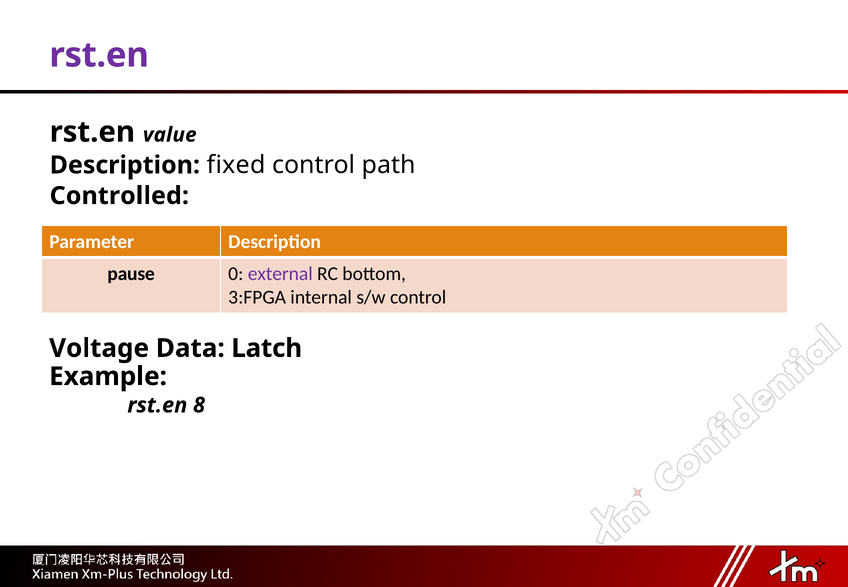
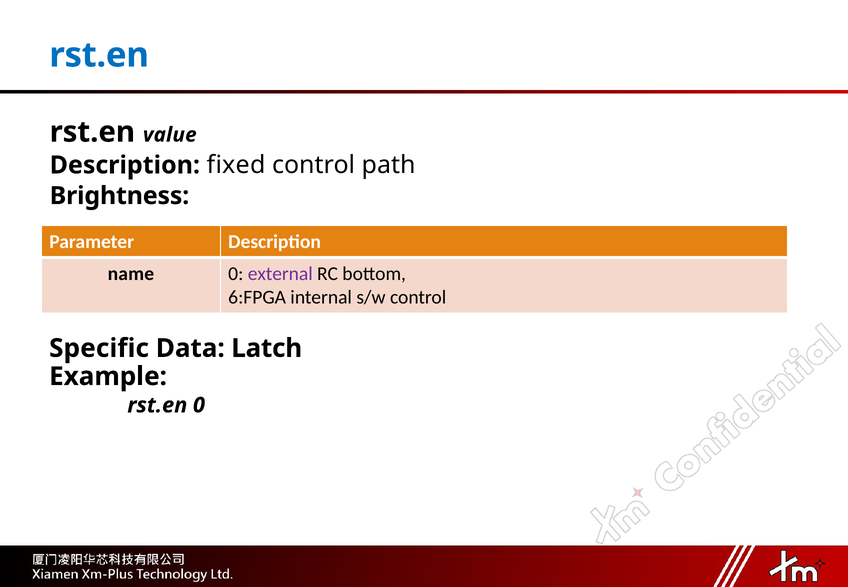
rst.en colour: purple -> blue (99, 55)
Controlled: Controlled -> Brightness (119, 196)
pause: pause -> name (131, 274)
3:FPGA: 3:FPGA -> 6:FPGA (257, 297)
Voltage: Voltage -> Specific (99, 348)
rst.en 8: 8 -> 0 (199, 405)
